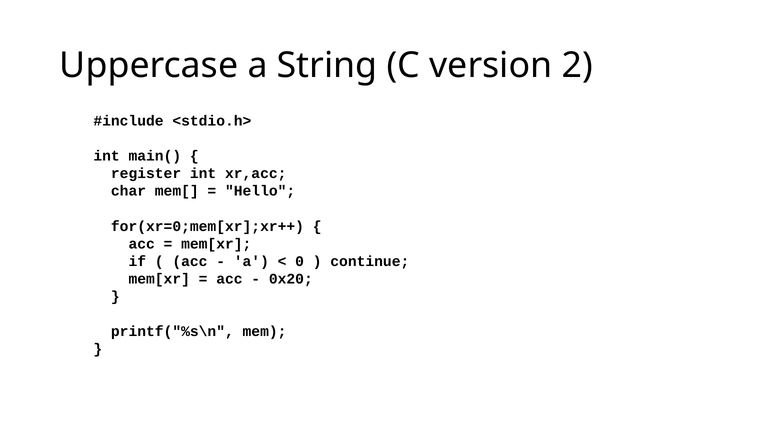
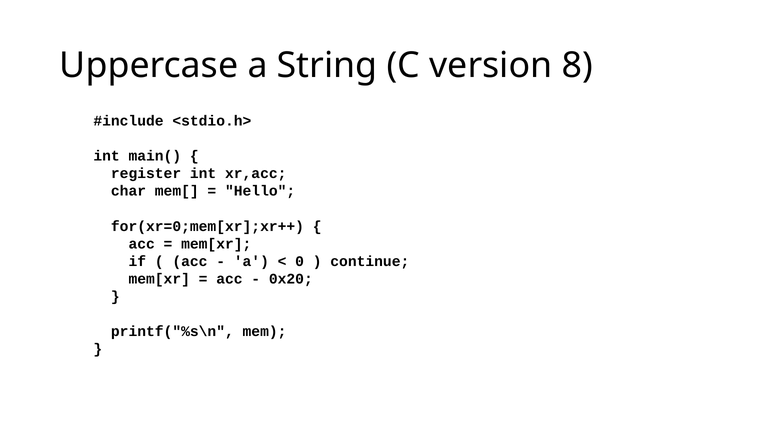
2: 2 -> 8 (577, 66)
